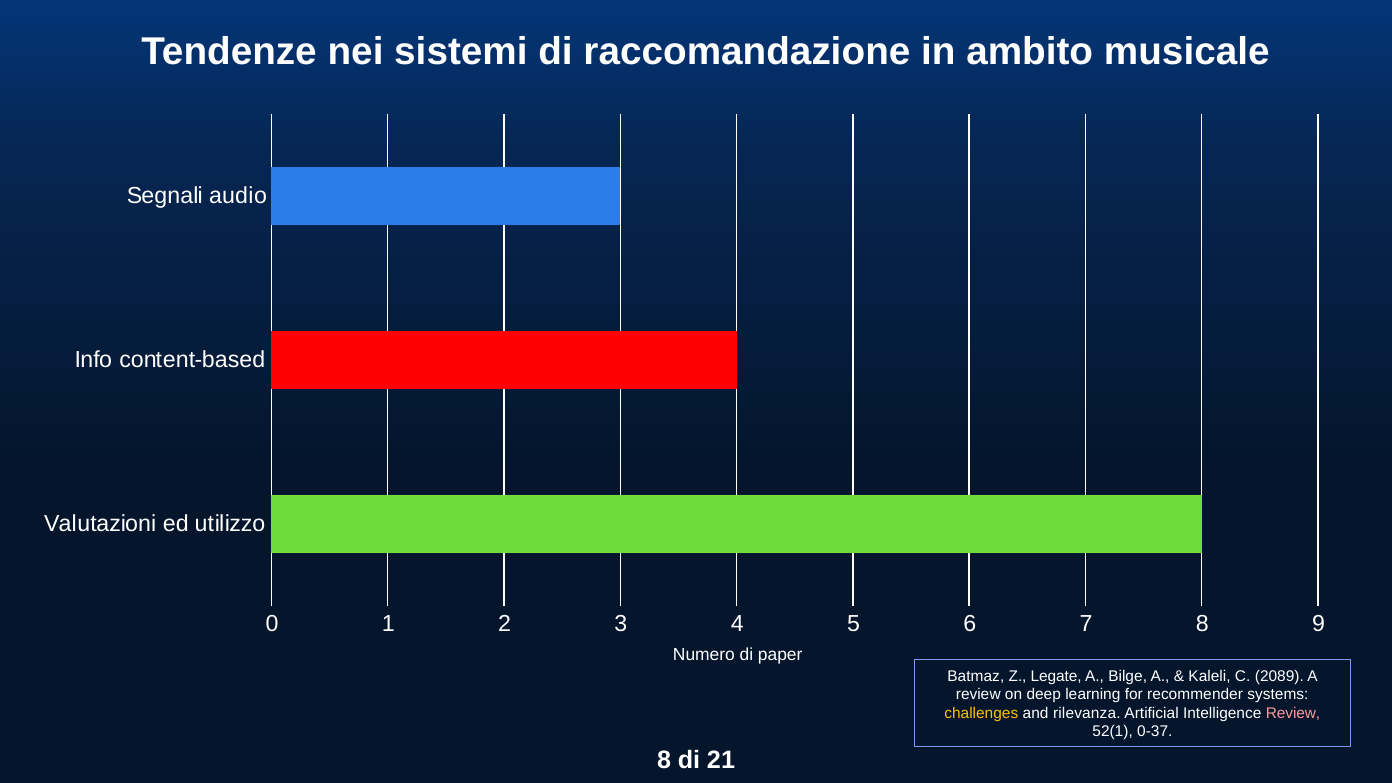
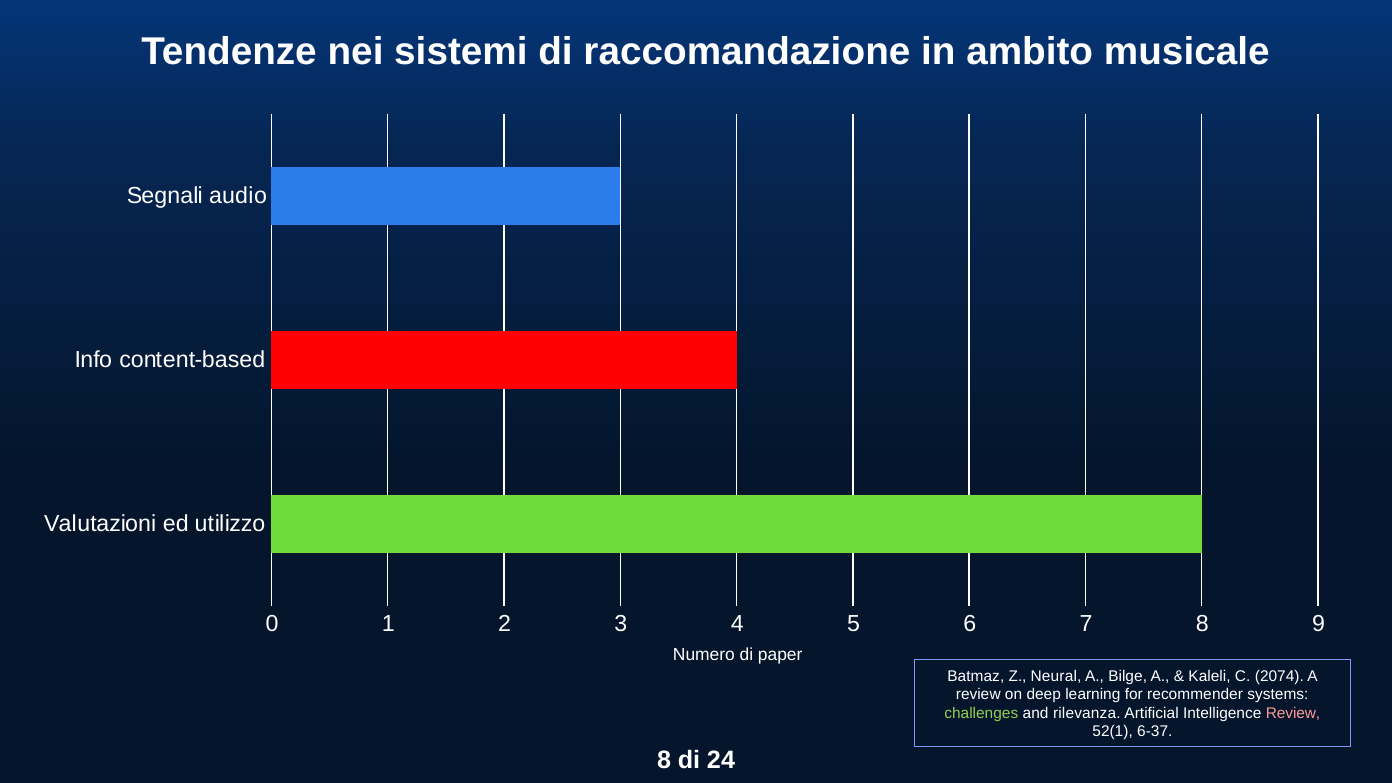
Legate: Legate -> Neural (1056, 676)
2089: 2089 -> 2074 (1279, 676)
challenges colour: yellow -> light green (981, 713)
0-37: 0-37 -> 6-37 (1155, 732)
21: 21 -> 24 (721, 760)
